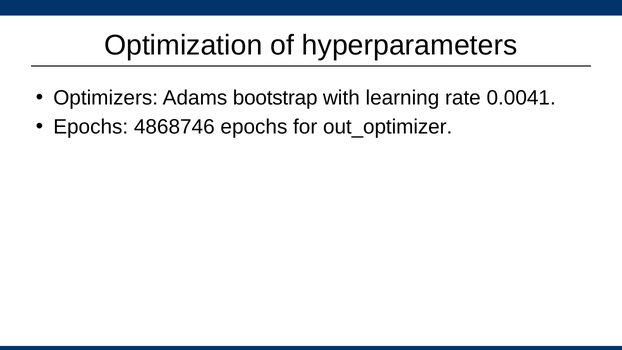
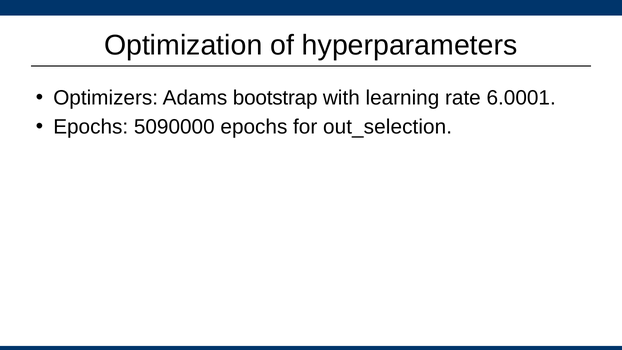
0.0041: 0.0041 -> 6.0001 (521, 98)
4868746: 4868746 -> 5090000 (174, 127)
out_optimizer: out_optimizer -> out_selection (388, 127)
